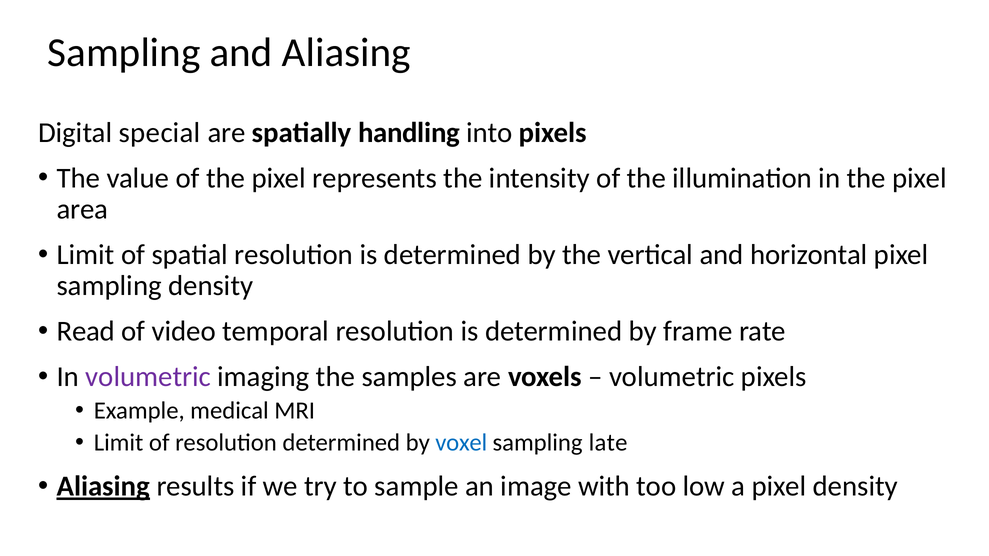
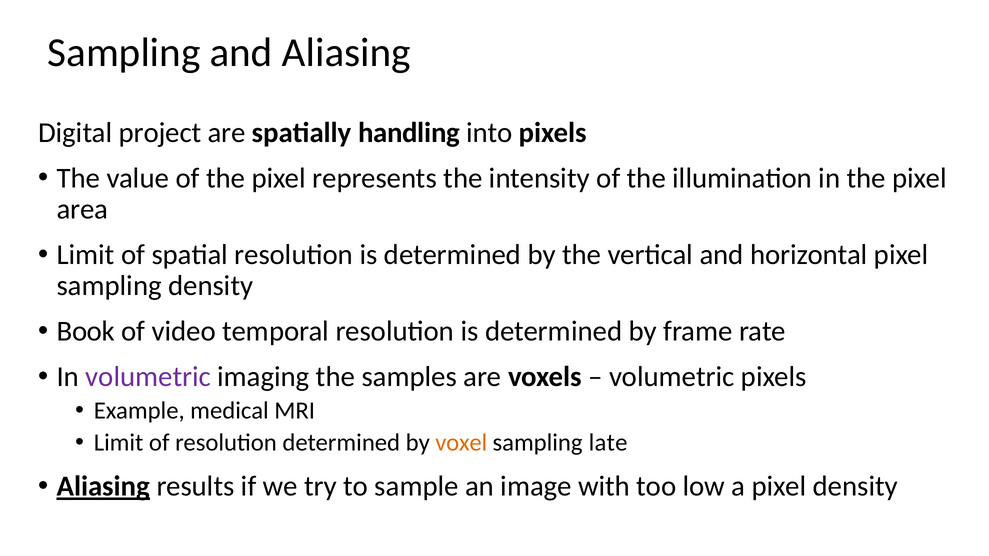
special: special -> project (160, 133)
Read: Read -> Book (86, 331)
voxel colour: blue -> orange (461, 443)
